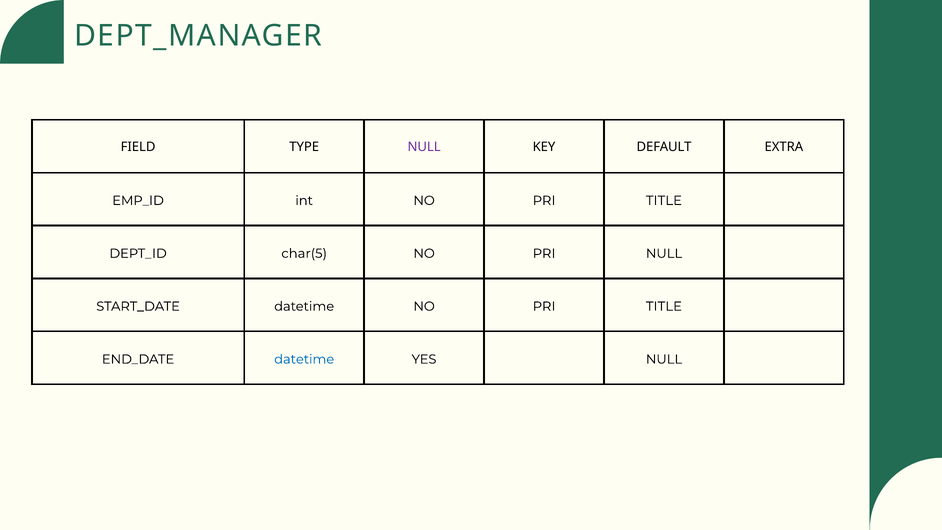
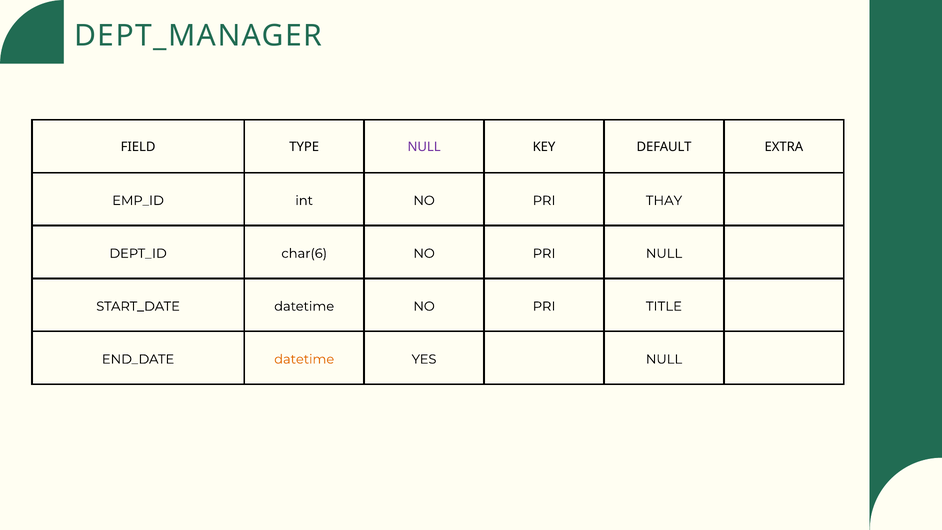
int NO PRI TITLE: TITLE -> THAY (664, 201)
char(5: char(5 -> char(6 (304, 253)
datetime colour: blue -> orange (304, 359)
